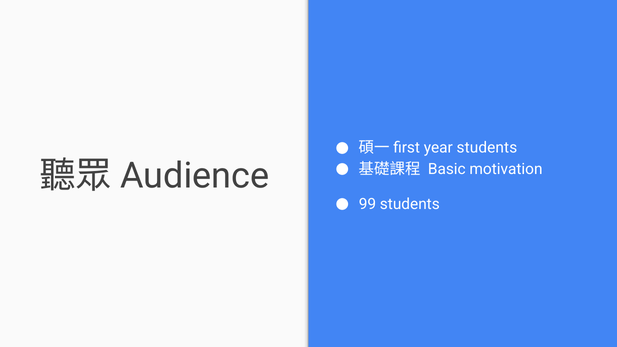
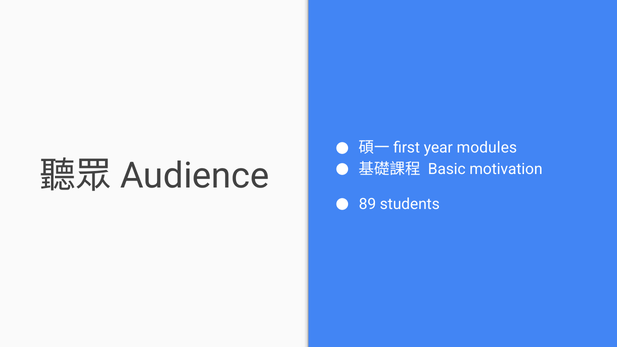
year students: students -> modules (487, 148)
99: 99 -> 89 (367, 204)
